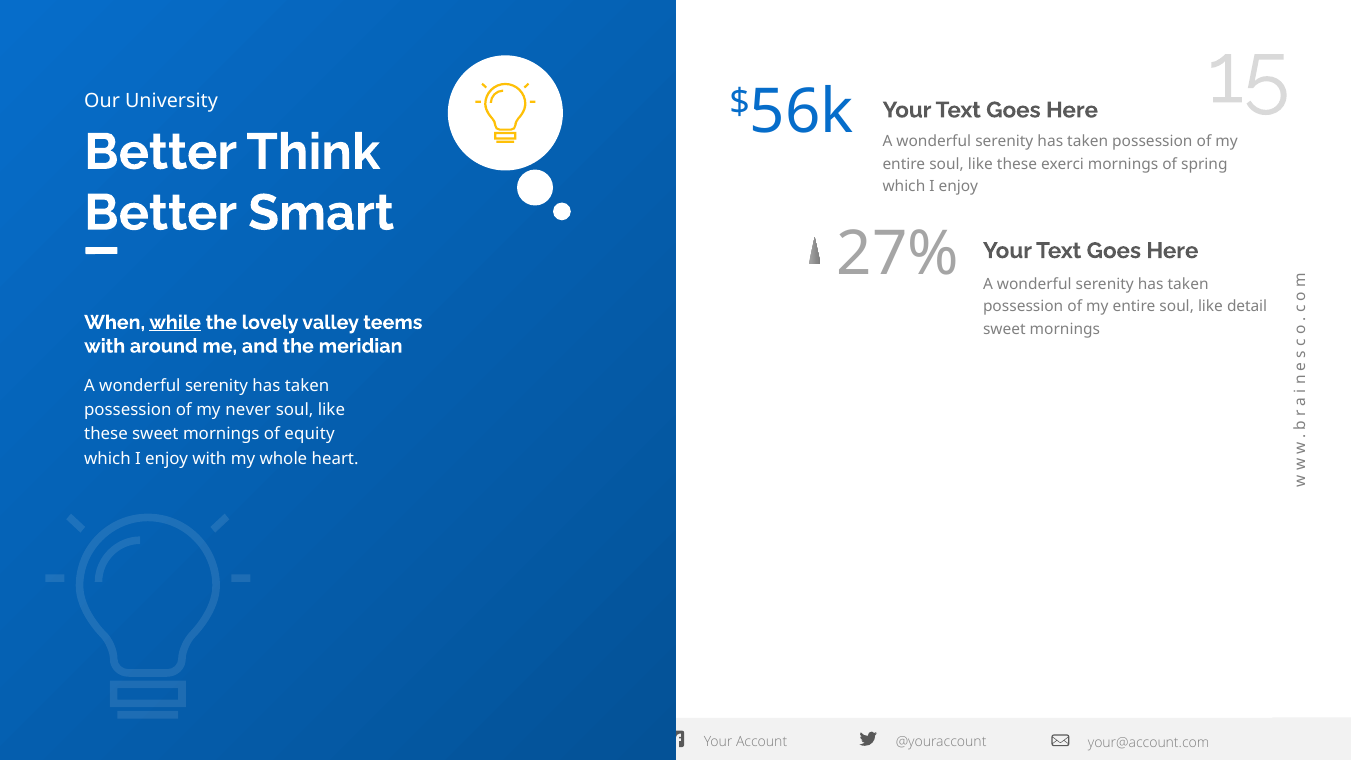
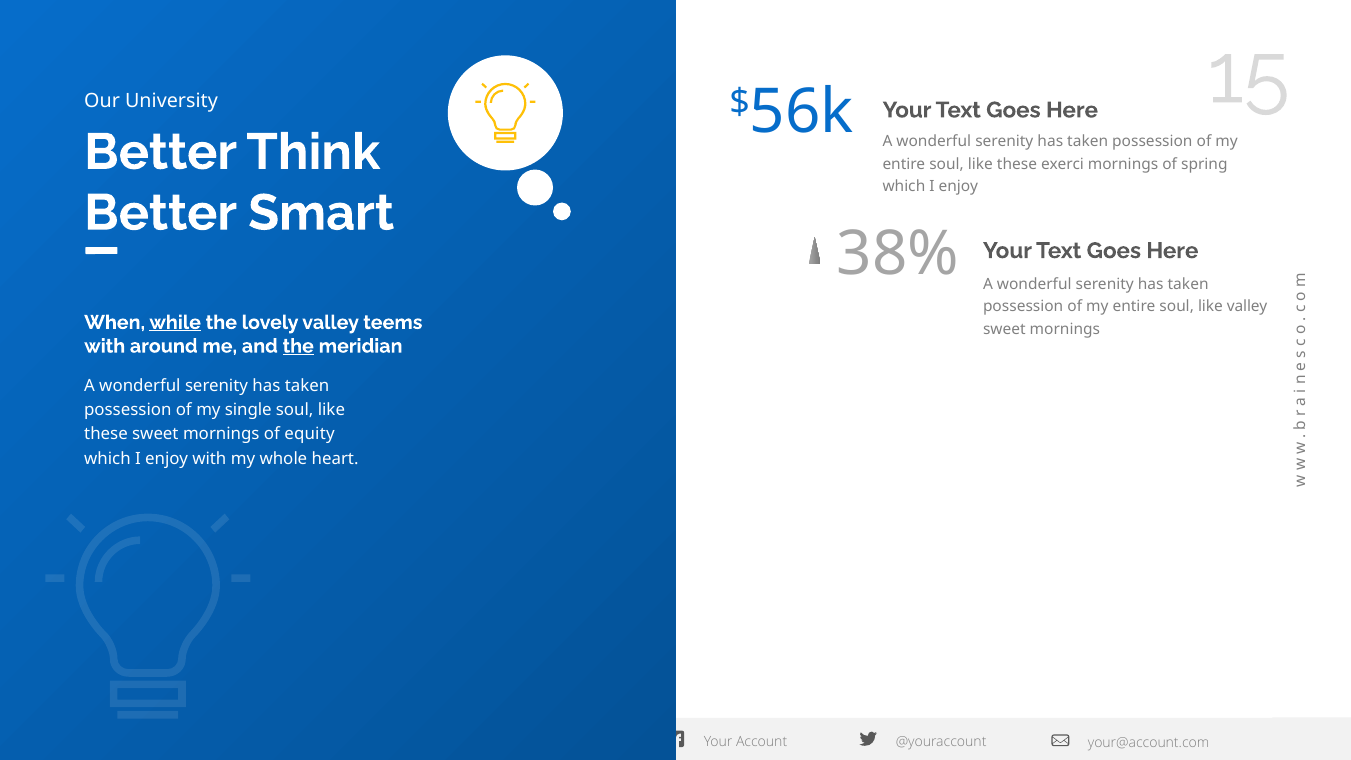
27%: 27% -> 38% (898, 254)
like detail: detail -> valley (1247, 307)
the underline: none -> present (298, 346)
never: never -> single (248, 410)
